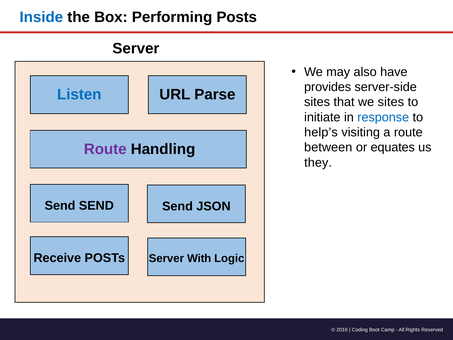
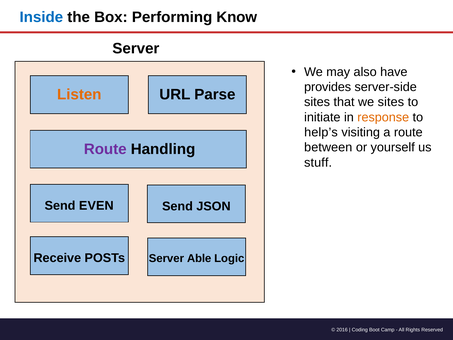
Performing Posts: Posts -> Know (237, 17)
Listen colour: blue -> orange (79, 94)
response colour: blue -> orange (383, 117)
equates: equates -> yourself (393, 147)
they: they -> stuff (318, 162)
SEND: SEND -> EVEN (96, 206)
With: With -> Able (199, 258)
